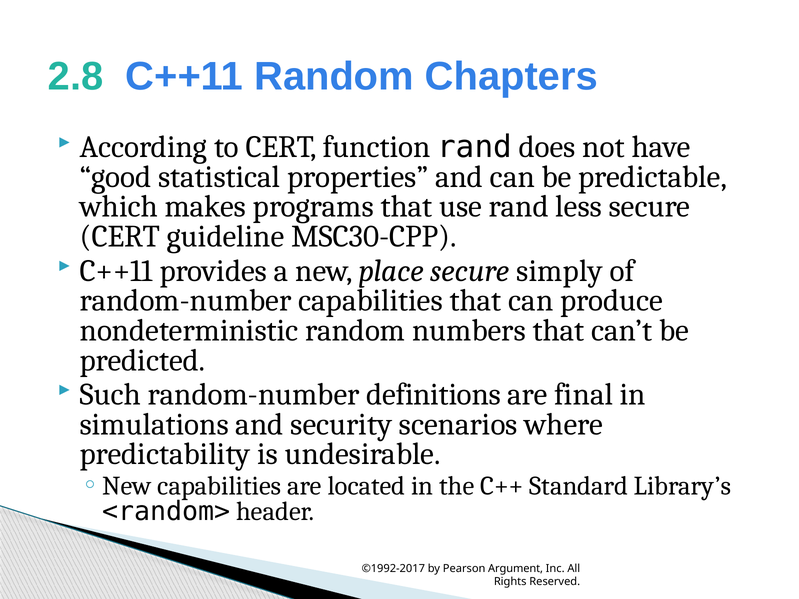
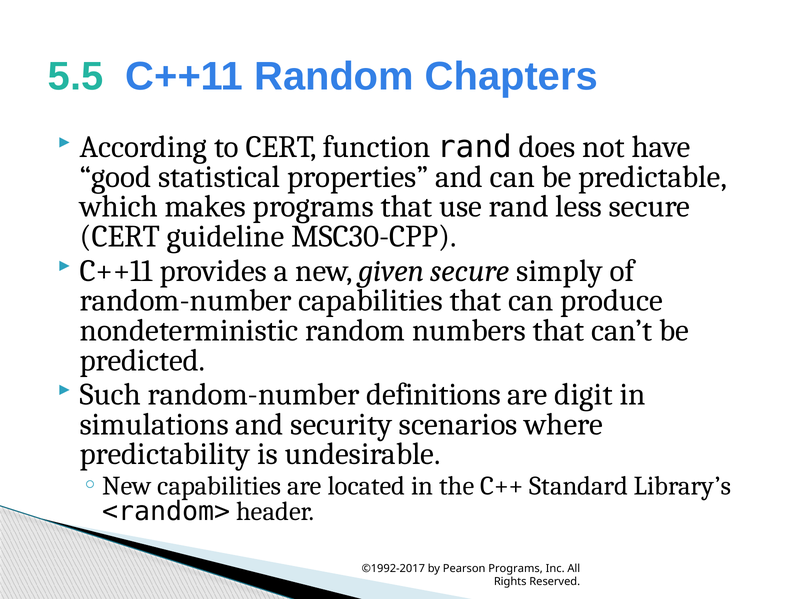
2.8: 2.8 -> 5.5 (76, 77)
place: place -> given (391, 271)
final: final -> digit (584, 395)
Pearson Argument: Argument -> Programs (516, 569)
